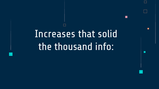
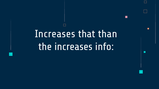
solid: solid -> than (108, 34)
the thousand: thousand -> increases (74, 47)
